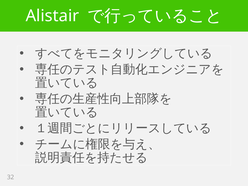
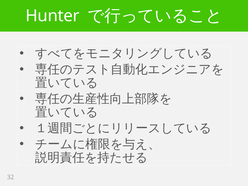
Alistair: Alistair -> Hunter (52, 16)
